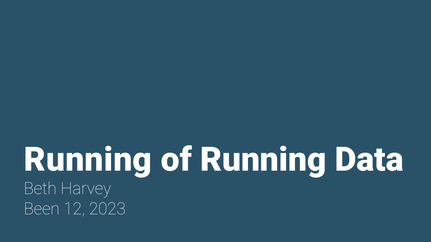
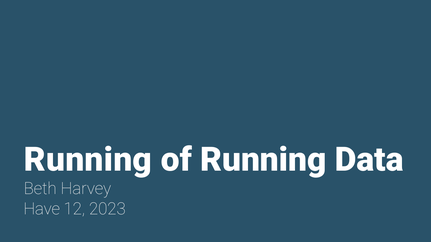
Been: Been -> Have (42, 209)
